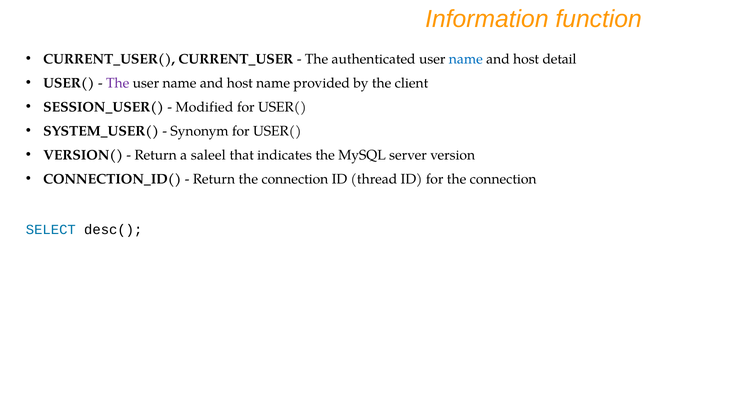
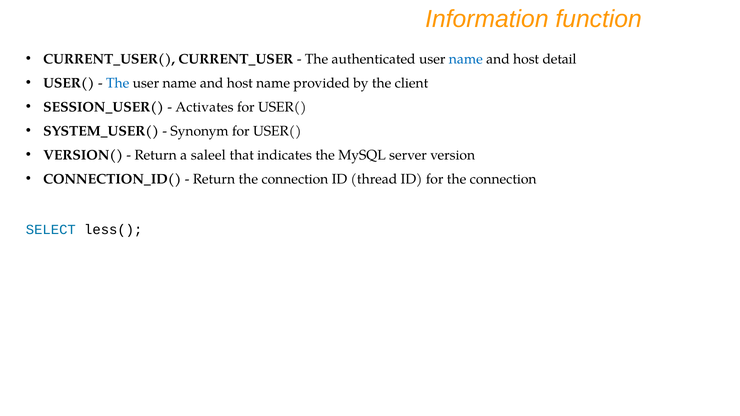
The colour: purple -> blue (118, 83)
Modified: Modified -> Activates (204, 107)
desc(: desc( -> less( (113, 230)
